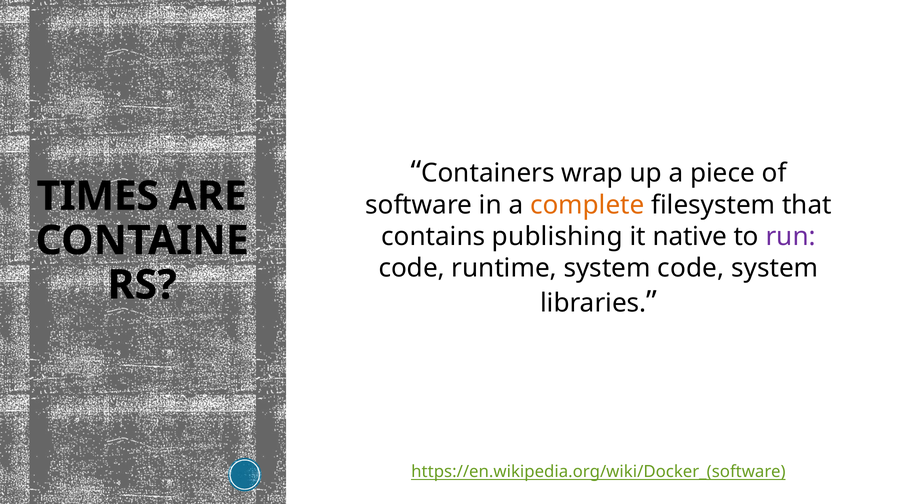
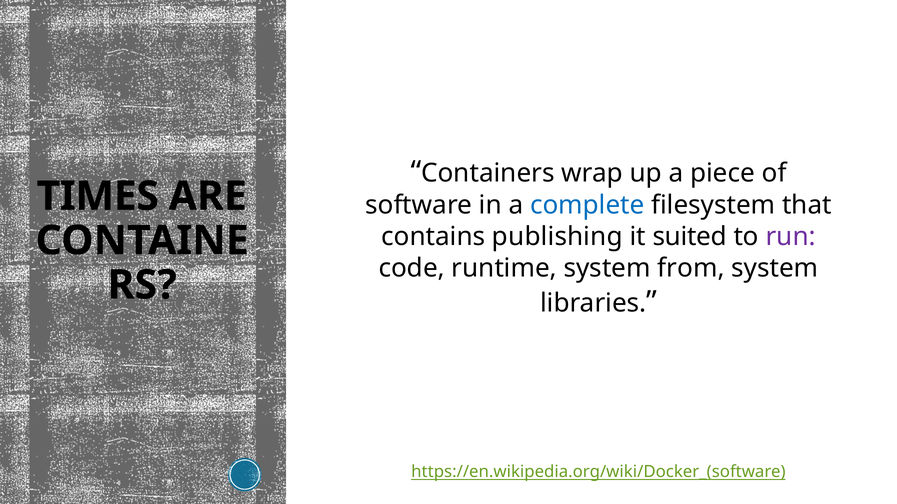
complete colour: orange -> blue (587, 206)
native: native -> suited (690, 237)
system code: code -> from (691, 268)
